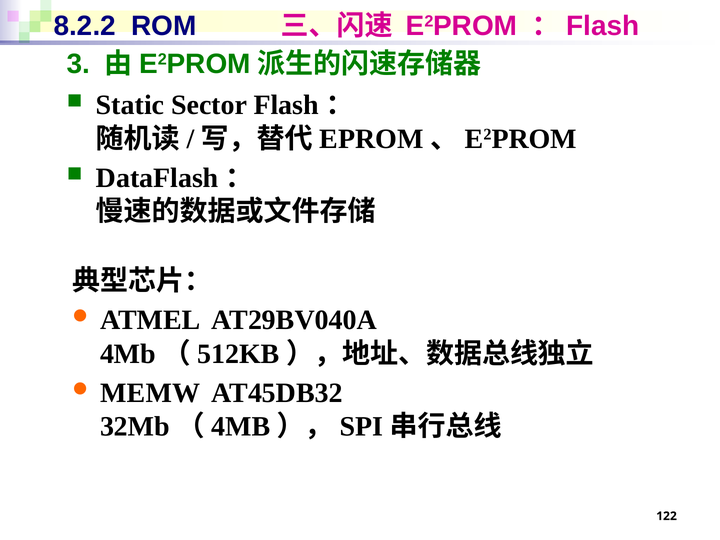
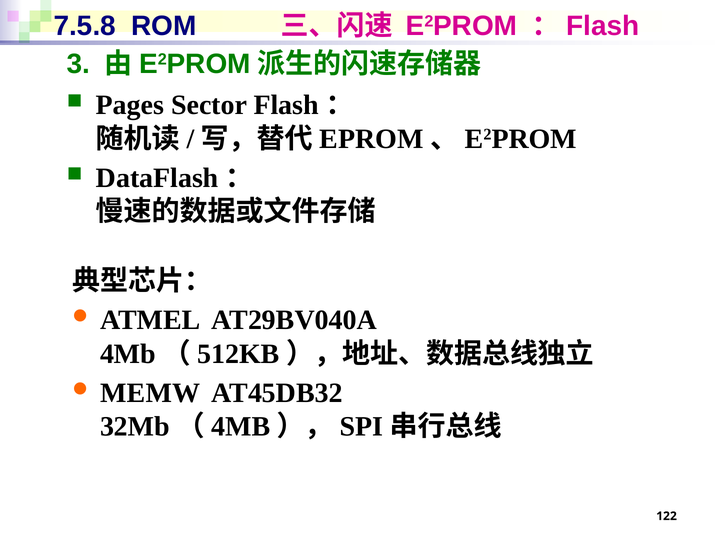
8.2.2: 8.2.2 -> 7.5.8 (85, 26)
Static: Static -> Pages (130, 105)
